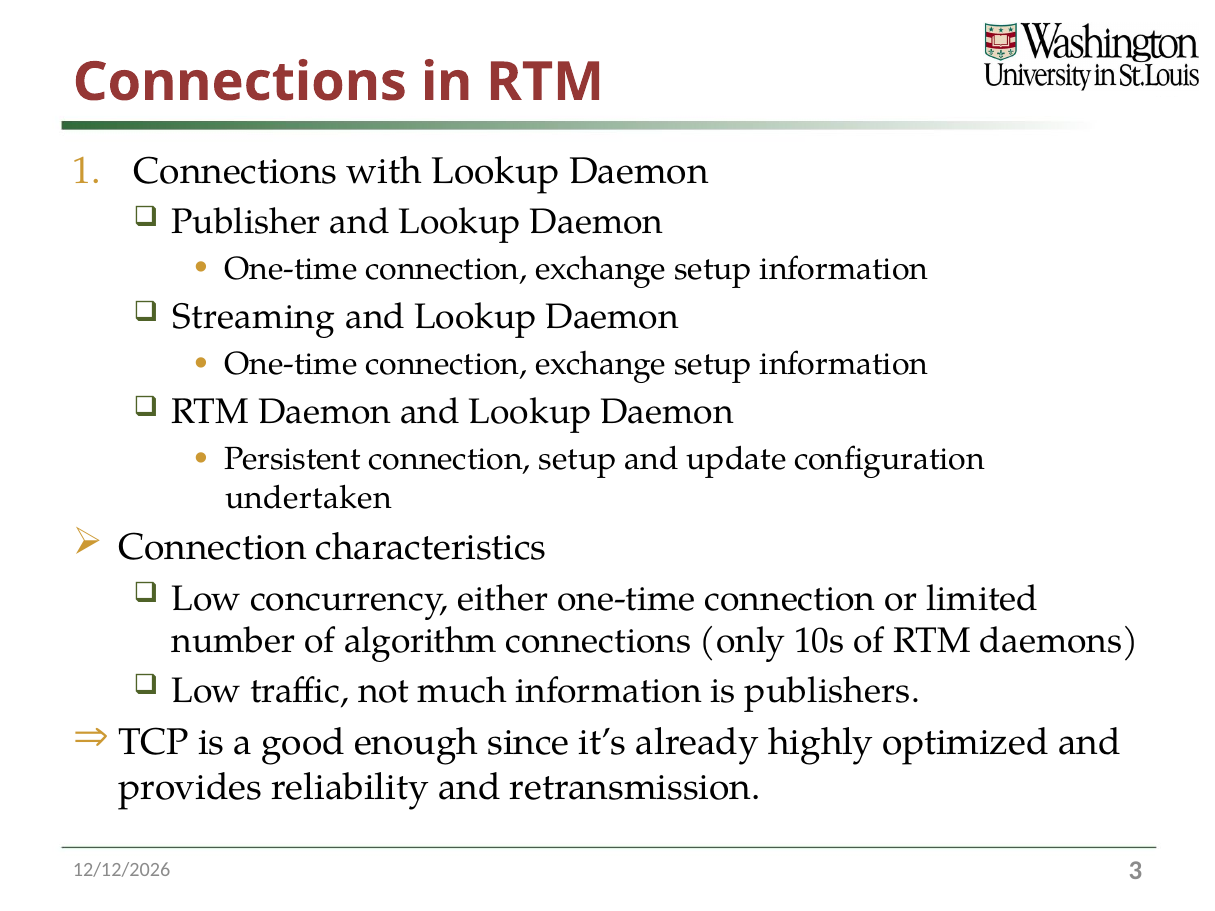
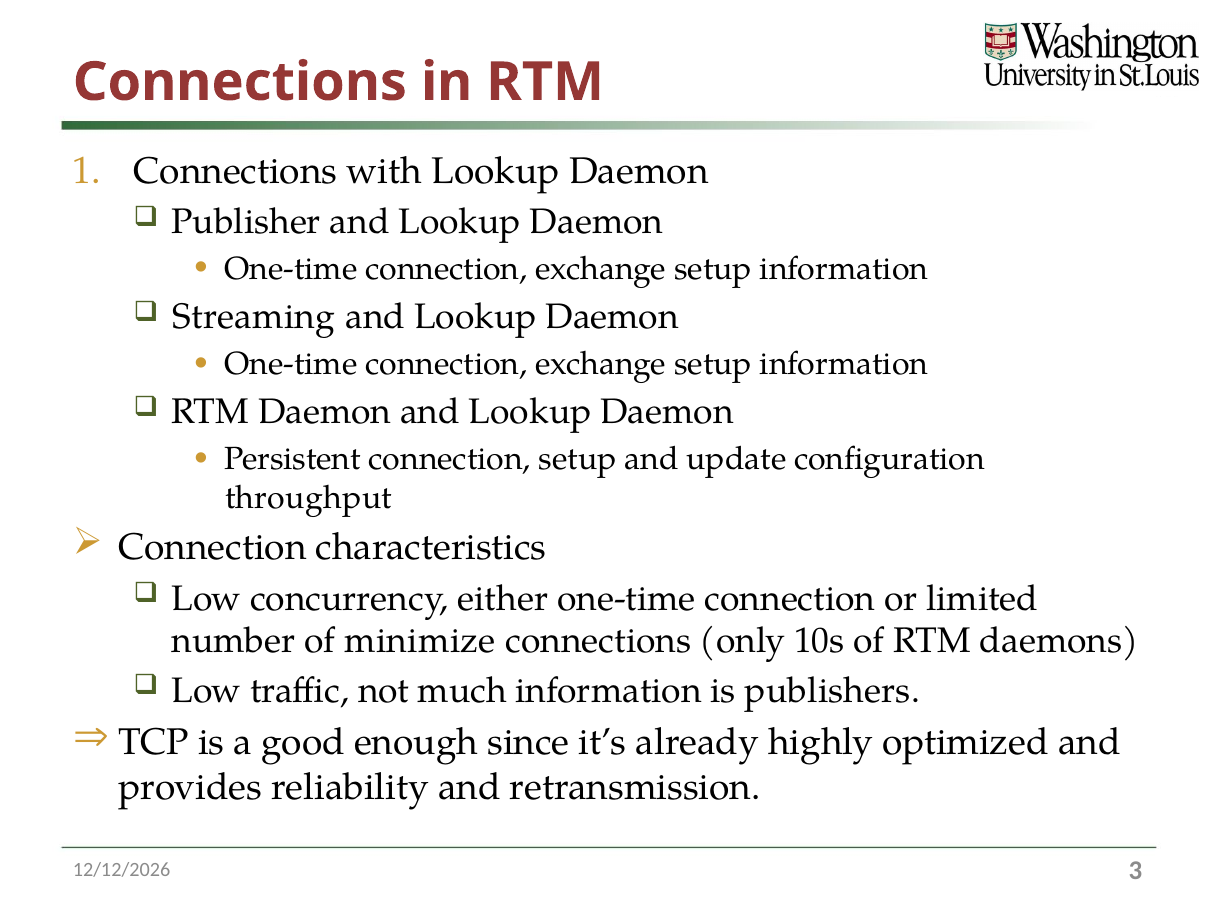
undertaken: undertaken -> throughput (309, 498)
algorithm: algorithm -> minimize (420, 641)
